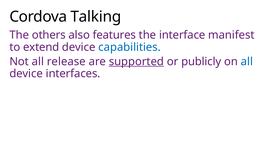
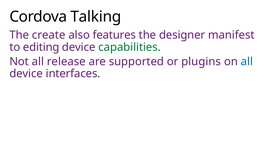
others: others -> create (49, 35)
interface: interface -> designer (182, 35)
extend: extend -> editing (41, 47)
capabilities colour: blue -> green (130, 47)
supported underline: present -> none (136, 62)
publicly: publicly -> plugins (201, 62)
